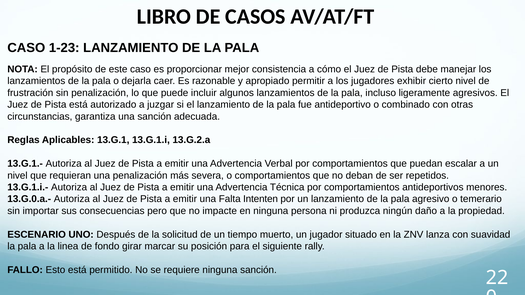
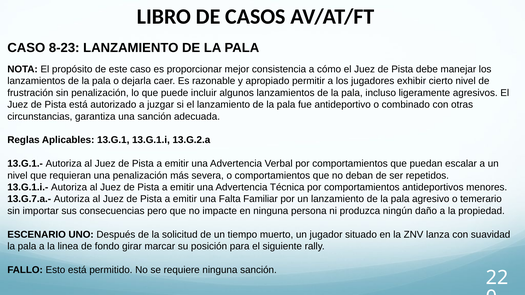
1-23: 1-23 -> 8-23 (64, 48)
13.G.0.a.-: 13.G.0.a.- -> 13.G.7.a.- (29, 199)
Intenten: Intenten -> Familiar (261, 199)
